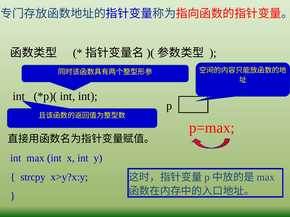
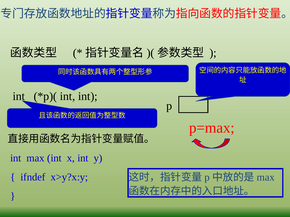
strcpy: strcpy -> ifndef (33, 177)
